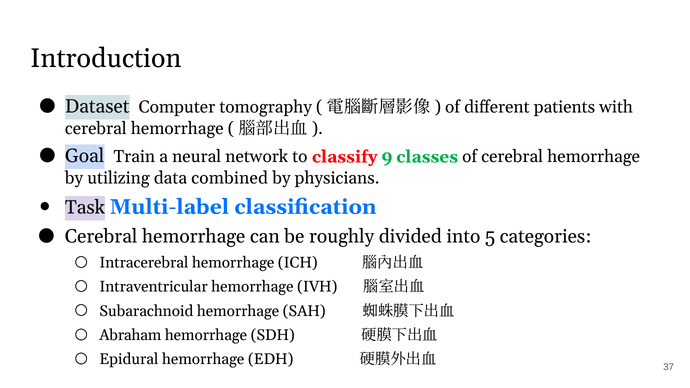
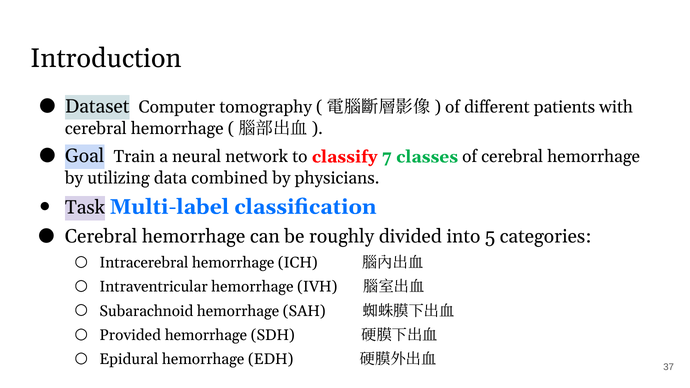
9: 9 -> 7 (387, 157)
Abraham: Abraham -> Provided (130, 335)
